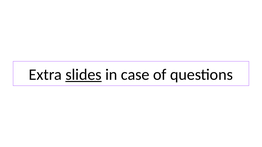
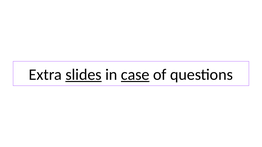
case underline: none -> present (135, 75)
